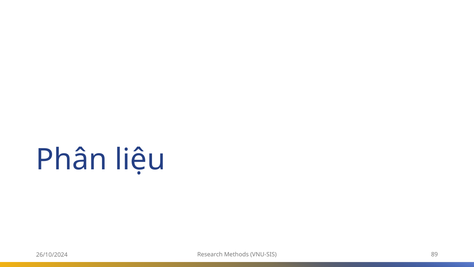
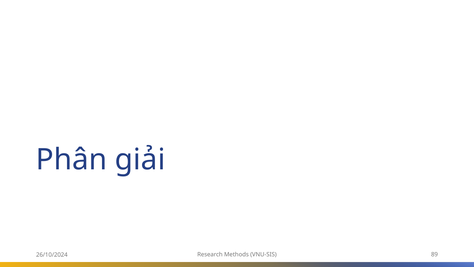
liệu: liệu -> giải (140, 159)
